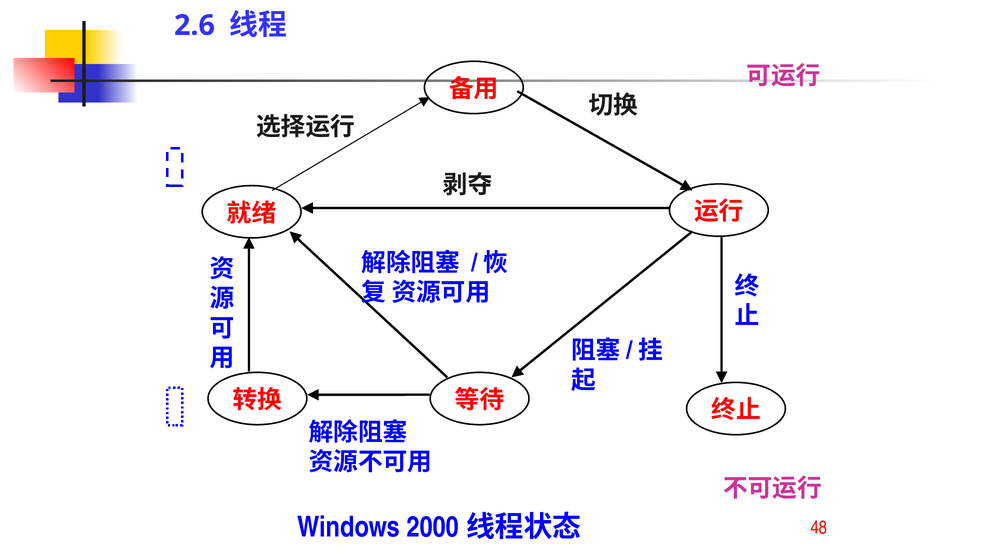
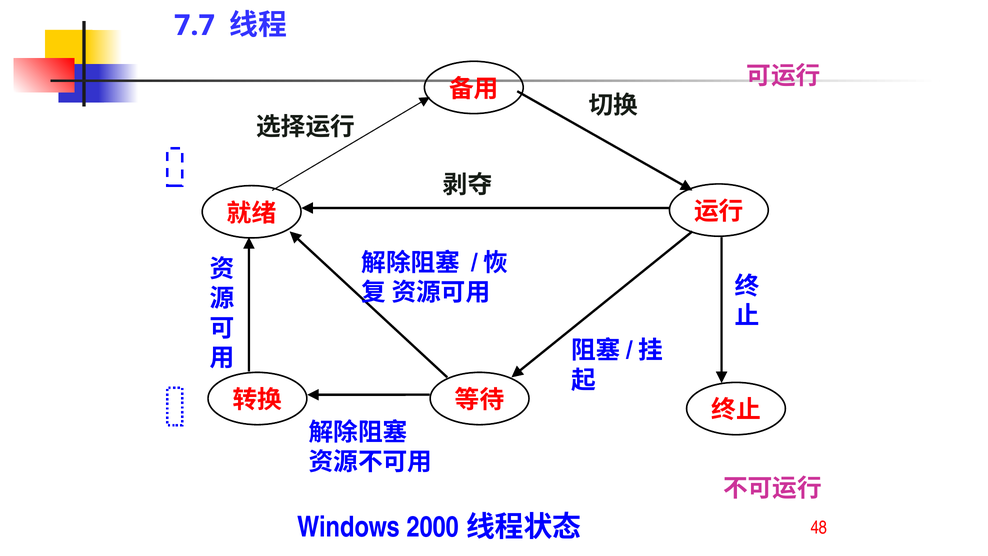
2.6: 2.6 -> 7.7 (194, 25)
